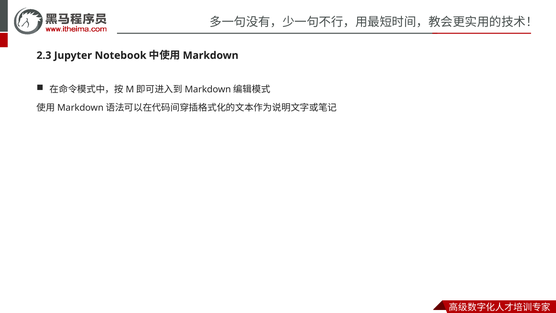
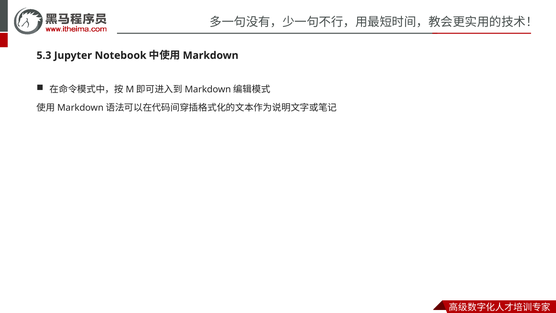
2.3: 2.3 -> 5.3 (44, 55)
